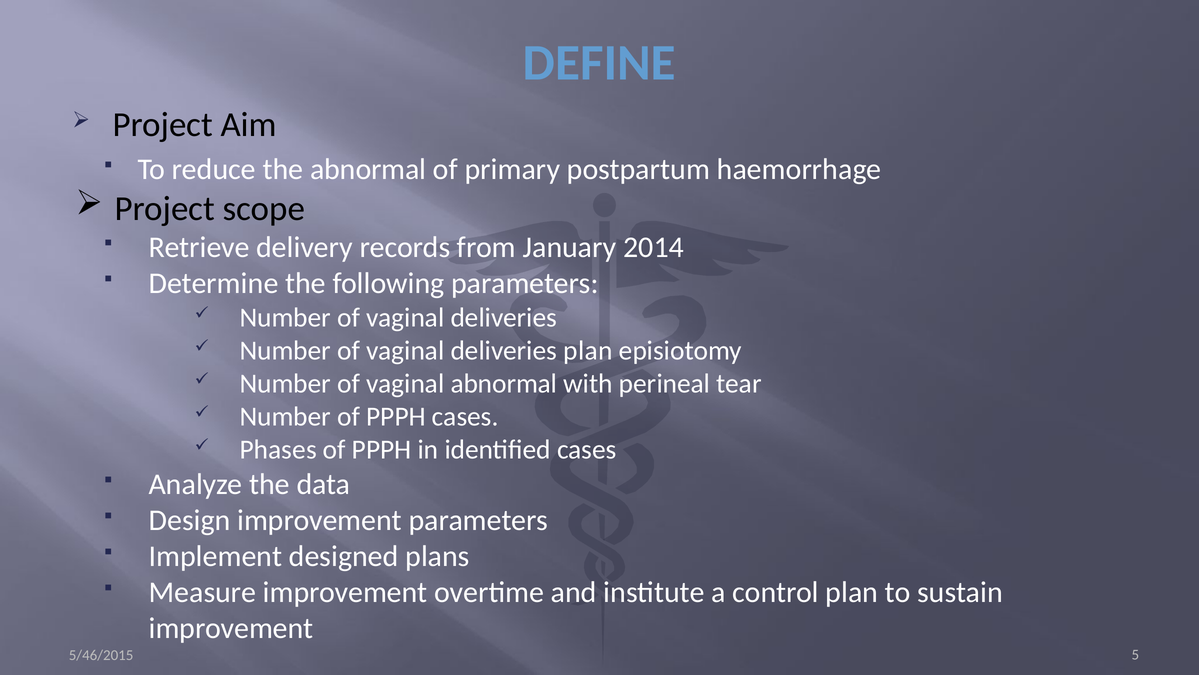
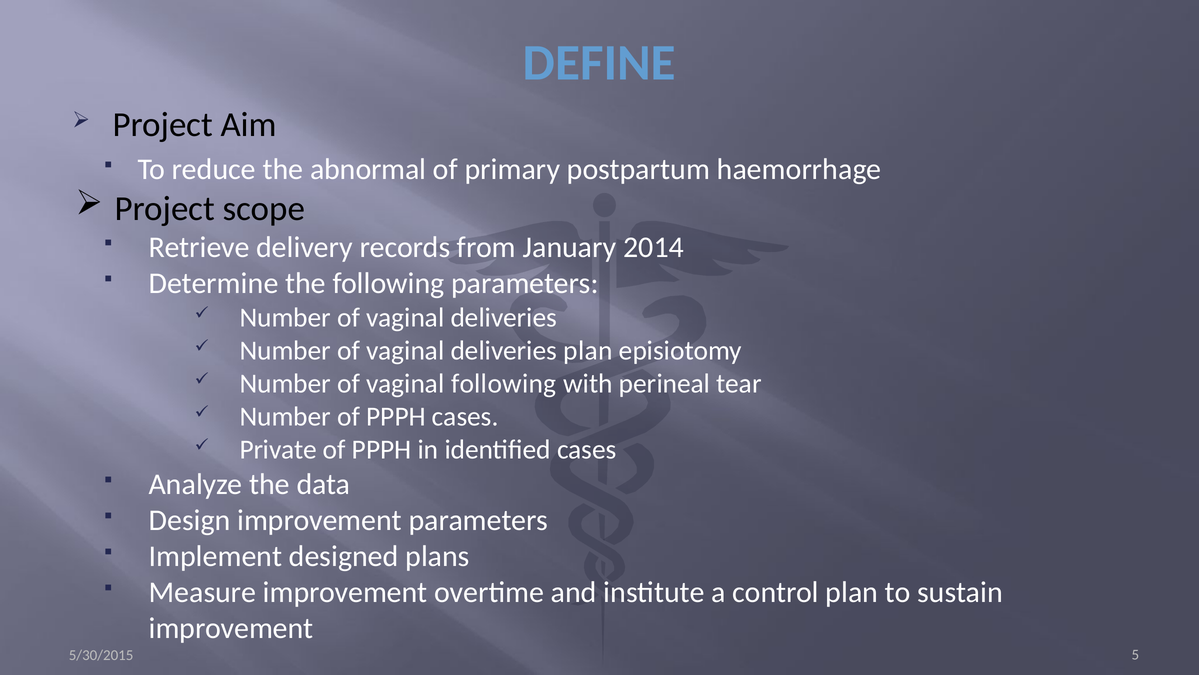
vaginal abnormal: abnormal -> following (504, 383)
Phases: Phases -> Private (278, 449)
5/46/2015: 5/46/2015 -> 5/30/2015 (101, 655)
